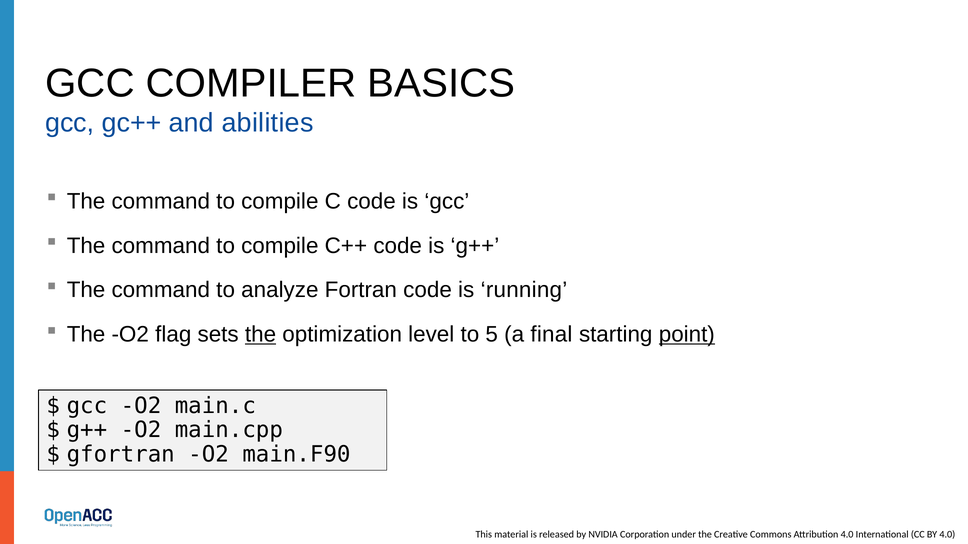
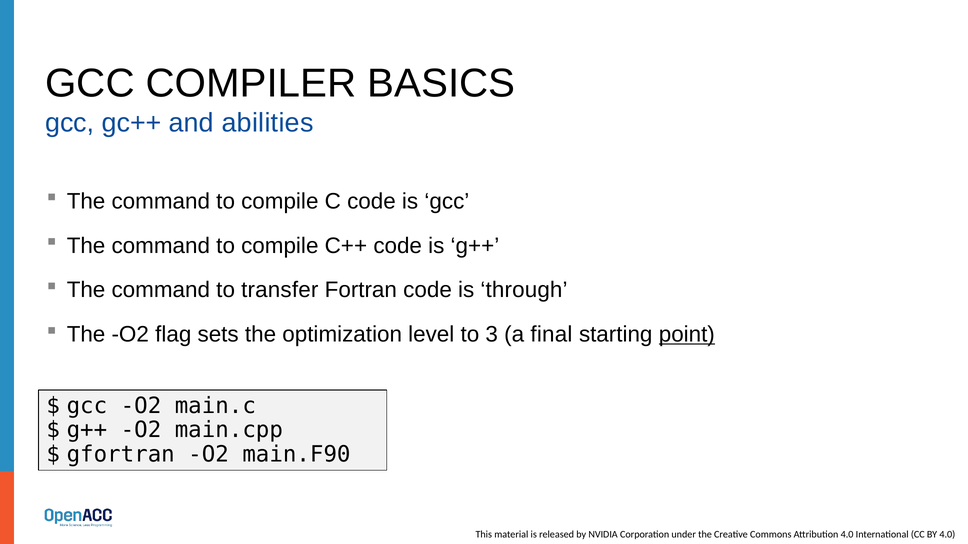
analyze: analyze -> transfer (280, 290)
running: running -> through (524, 290)
the underline: present -> none (261, 335)
5: 5 -> 3 (492, 335)
